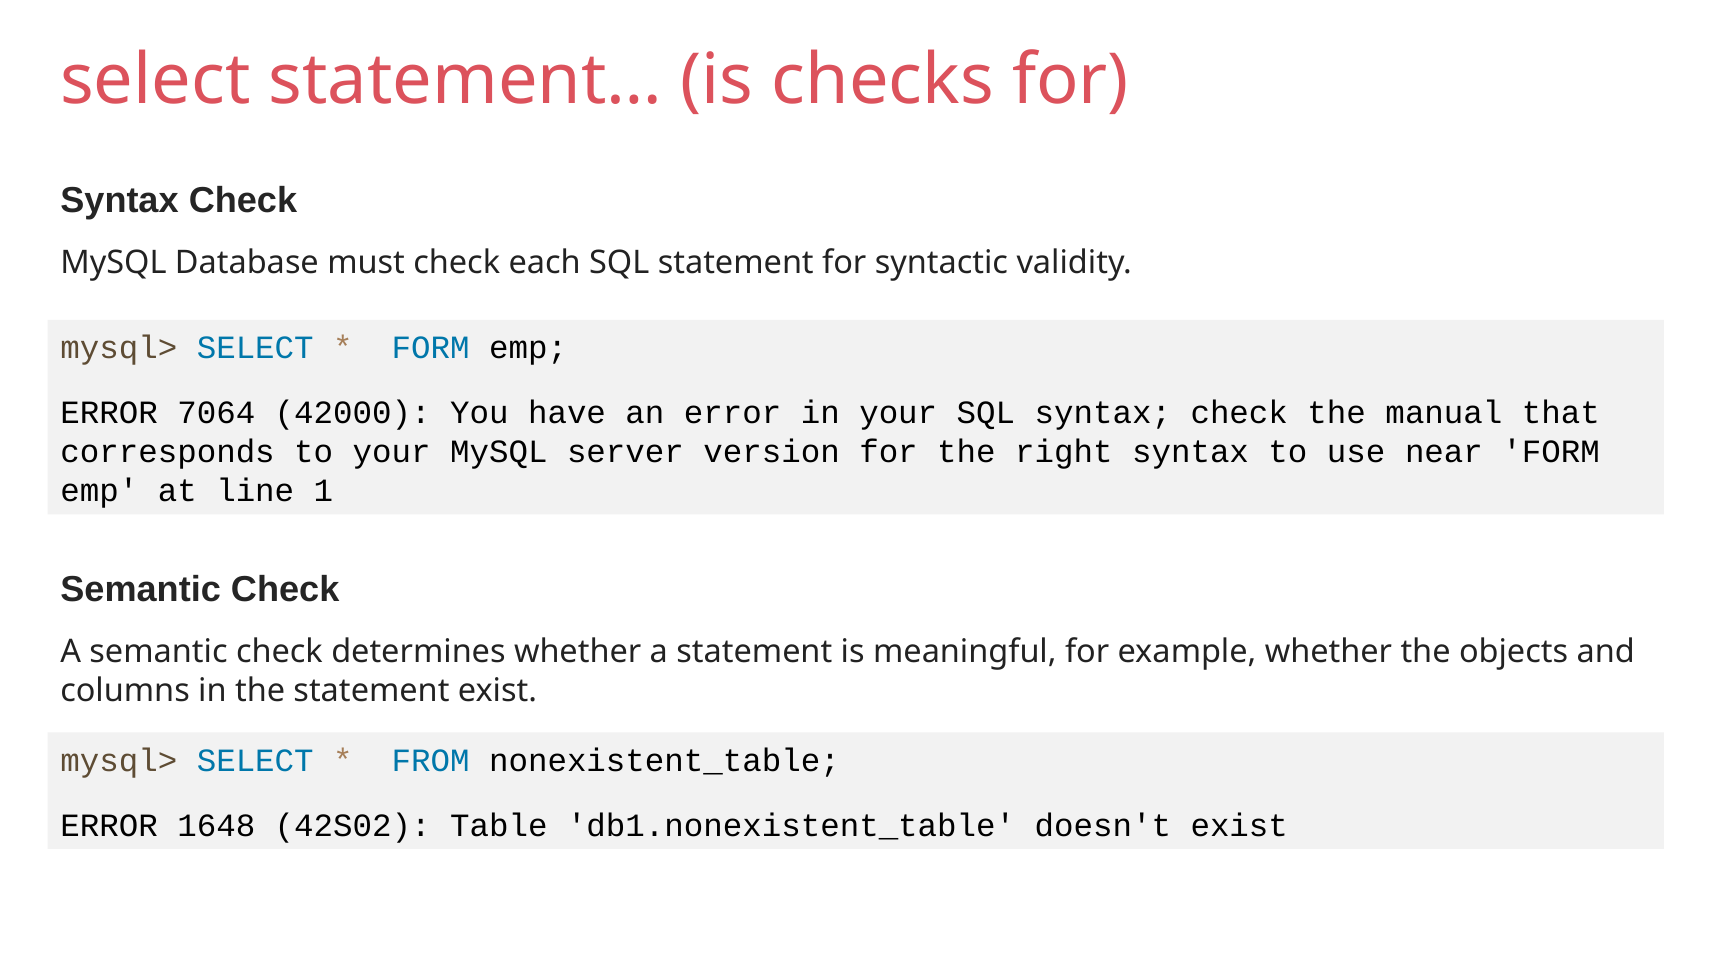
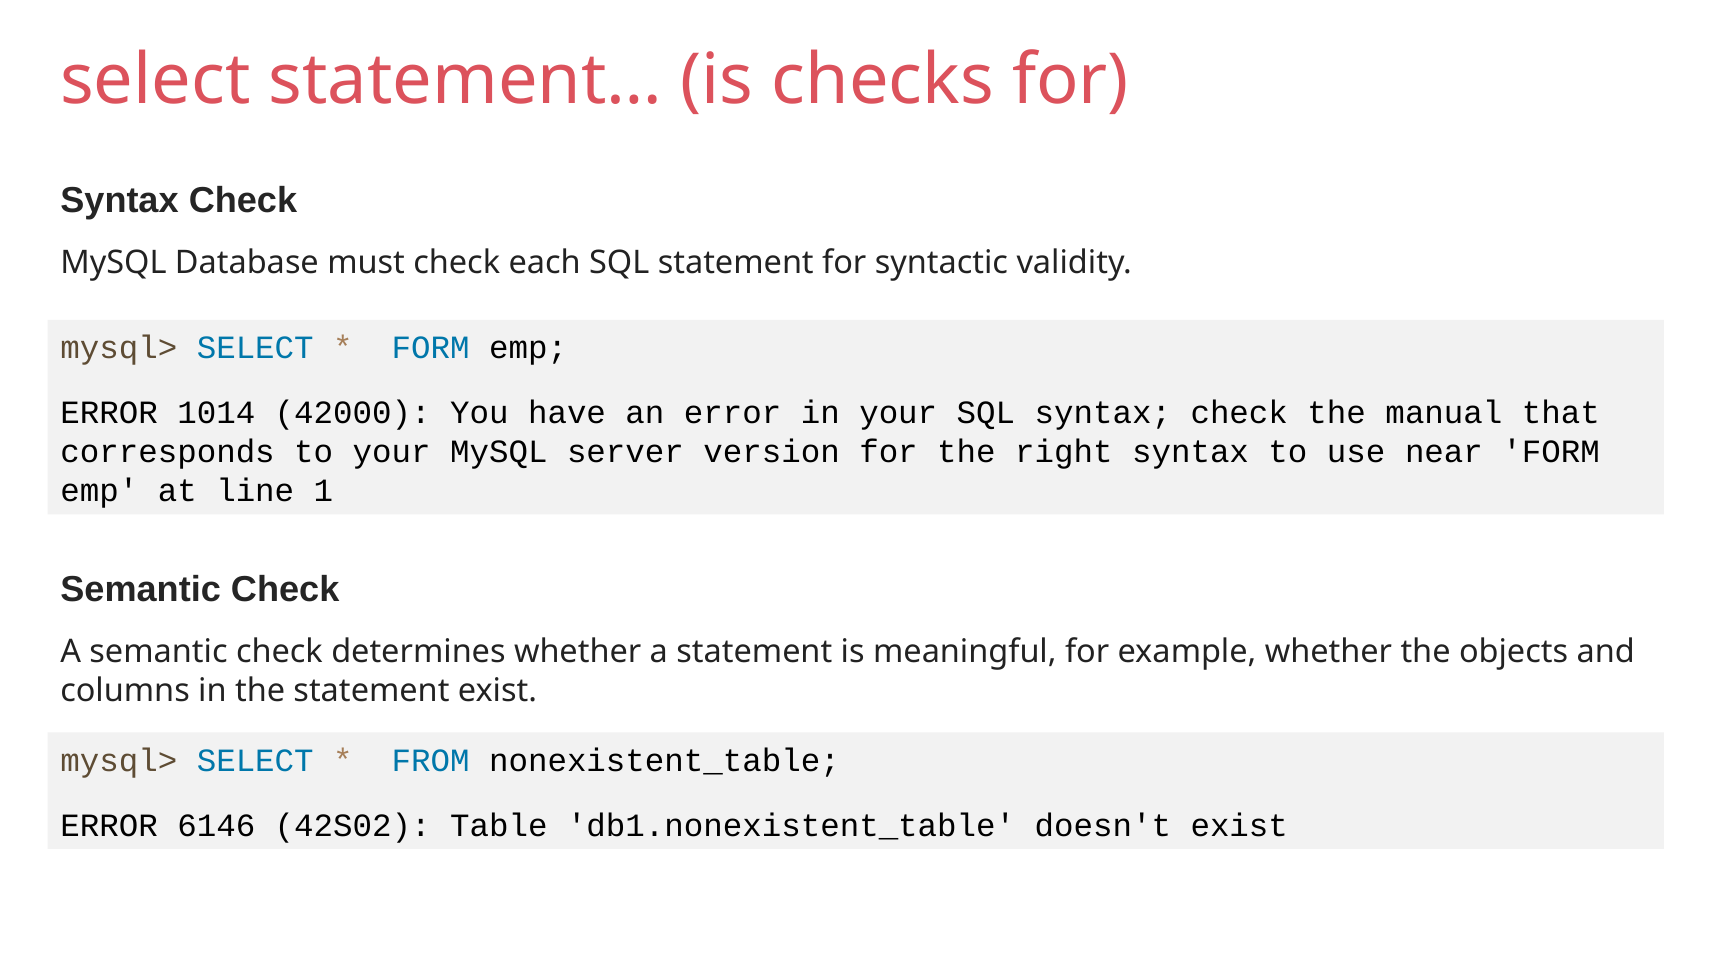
7064: 7064 -> 1014 (216, 413)
1648: 1648 -> 6146 (216, 826)
